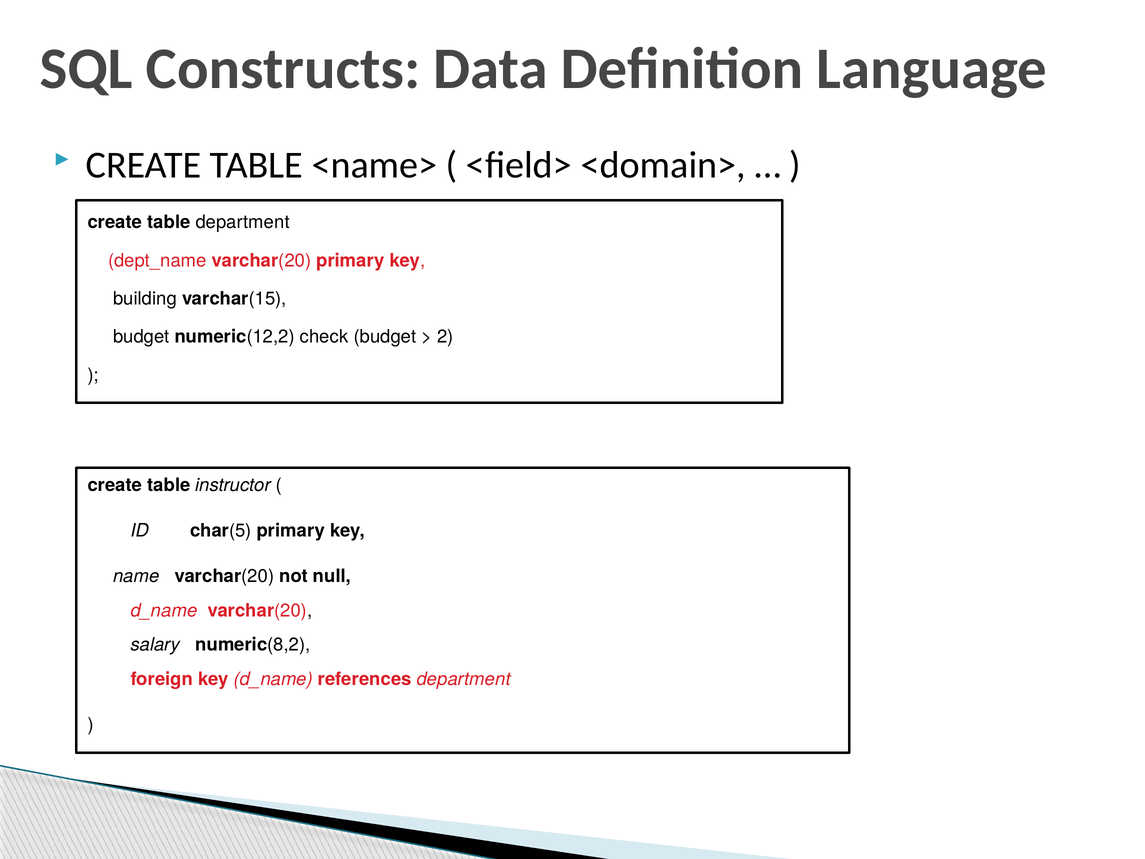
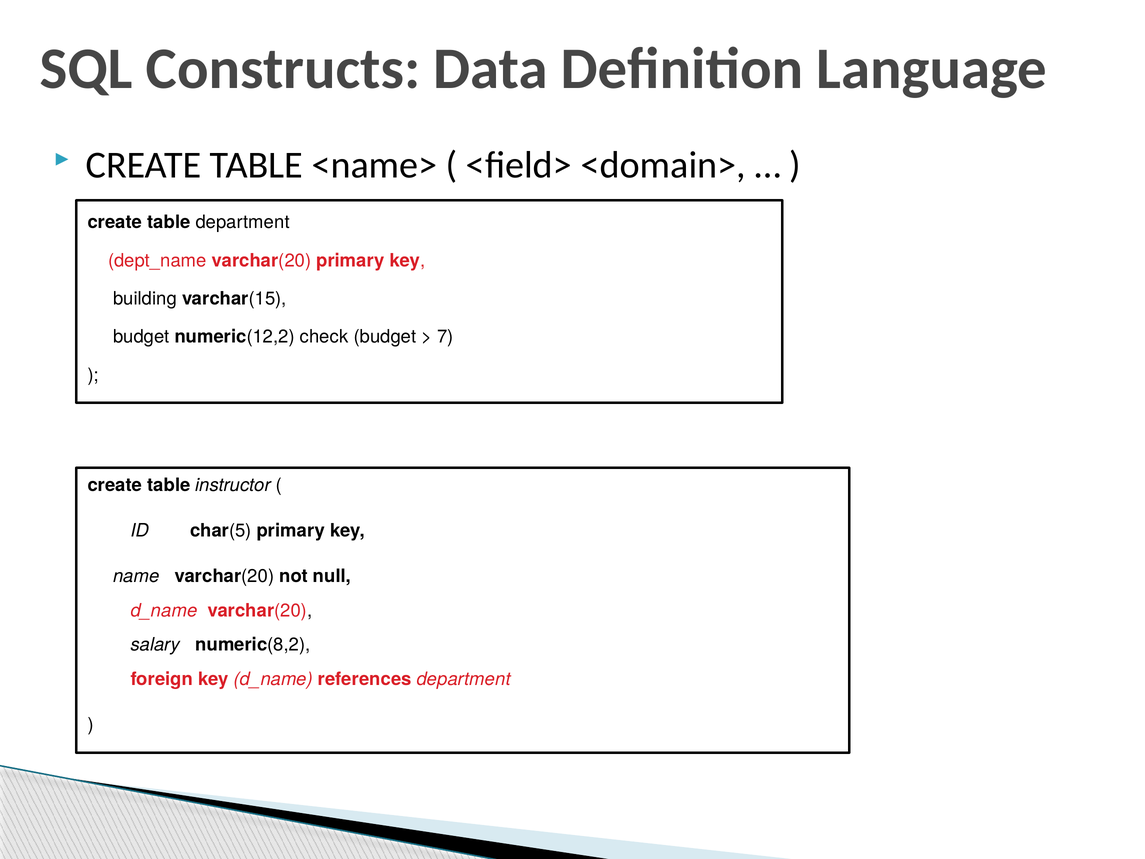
2: 2 -> 7 (445, 337)
